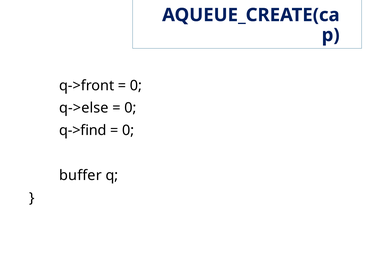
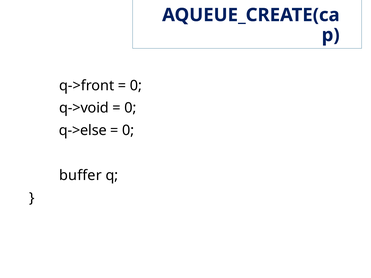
q->else: q->else -> q->void (84, 108)
q->find: q->find -> q->else (83, 131)
